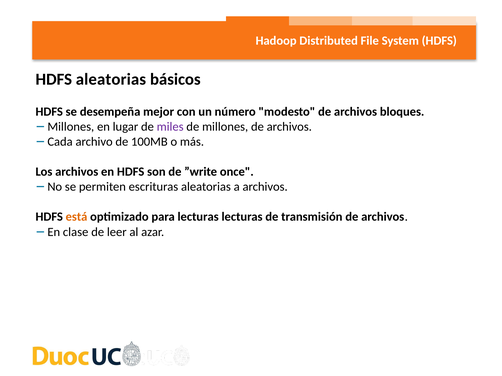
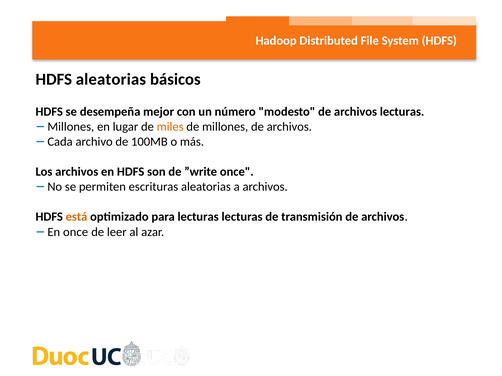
archivos bloques: bloques -> lecturas (402, 112)
miles colour: purple -> orange (170, 127)
En clase: clase -> once (76, 232)
